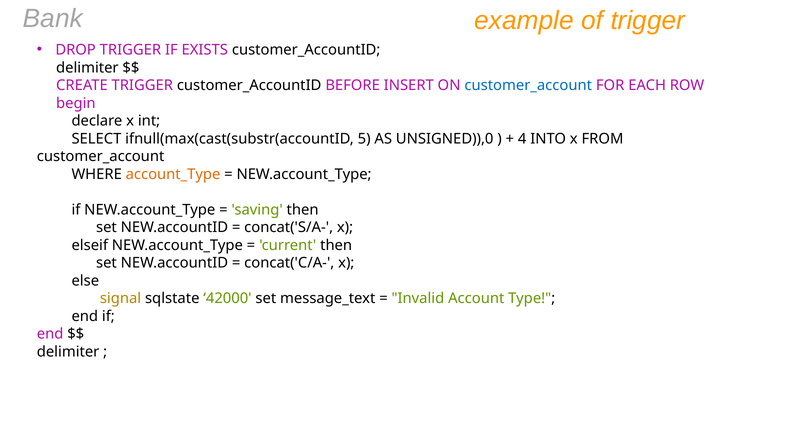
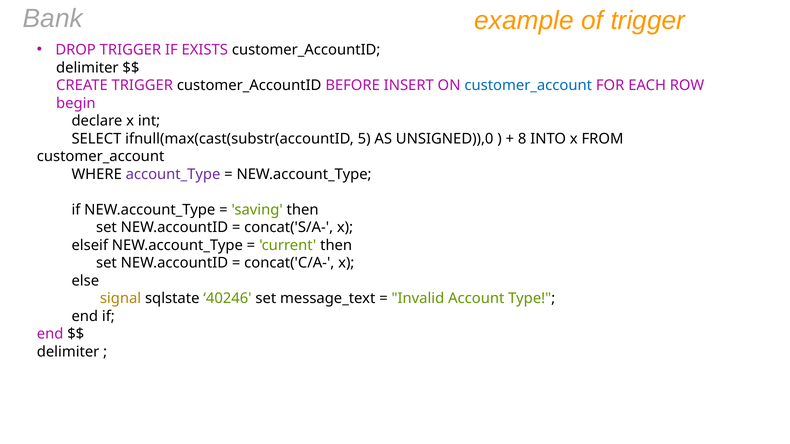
4: 4 -> 8 (522, 139)
account_Type colour: orange -> purple (173, 174)
42000: 42000 -> 40246 (227, 299)
